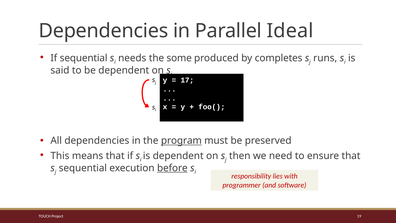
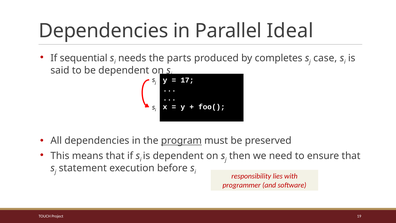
some: some -> parts (179, 58)
runs: runs -> case (325, 58)
sequential: sequential -> statement (83, 168)
before underline: present -> none (172, 168)
